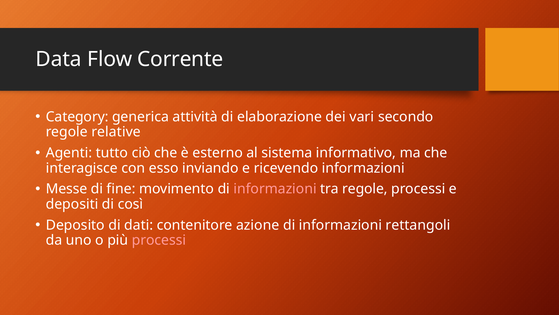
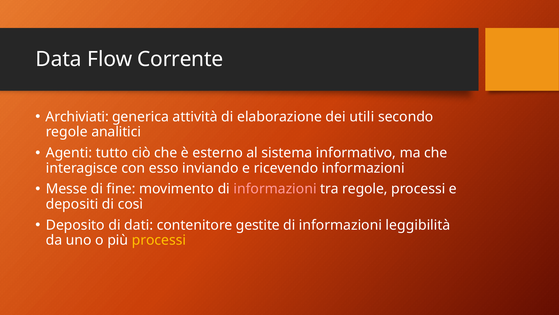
Category: Category -> Archiviati (77, 117)
vari: vari -> utili (362, 117)
relative: relative -> analitici (116, 132)
azione: azione -> gestite (258, 225)
rettangoli: rettangoli -> leggibilità (418, 225)
processi colour: pink -> yellow (159, 240)
